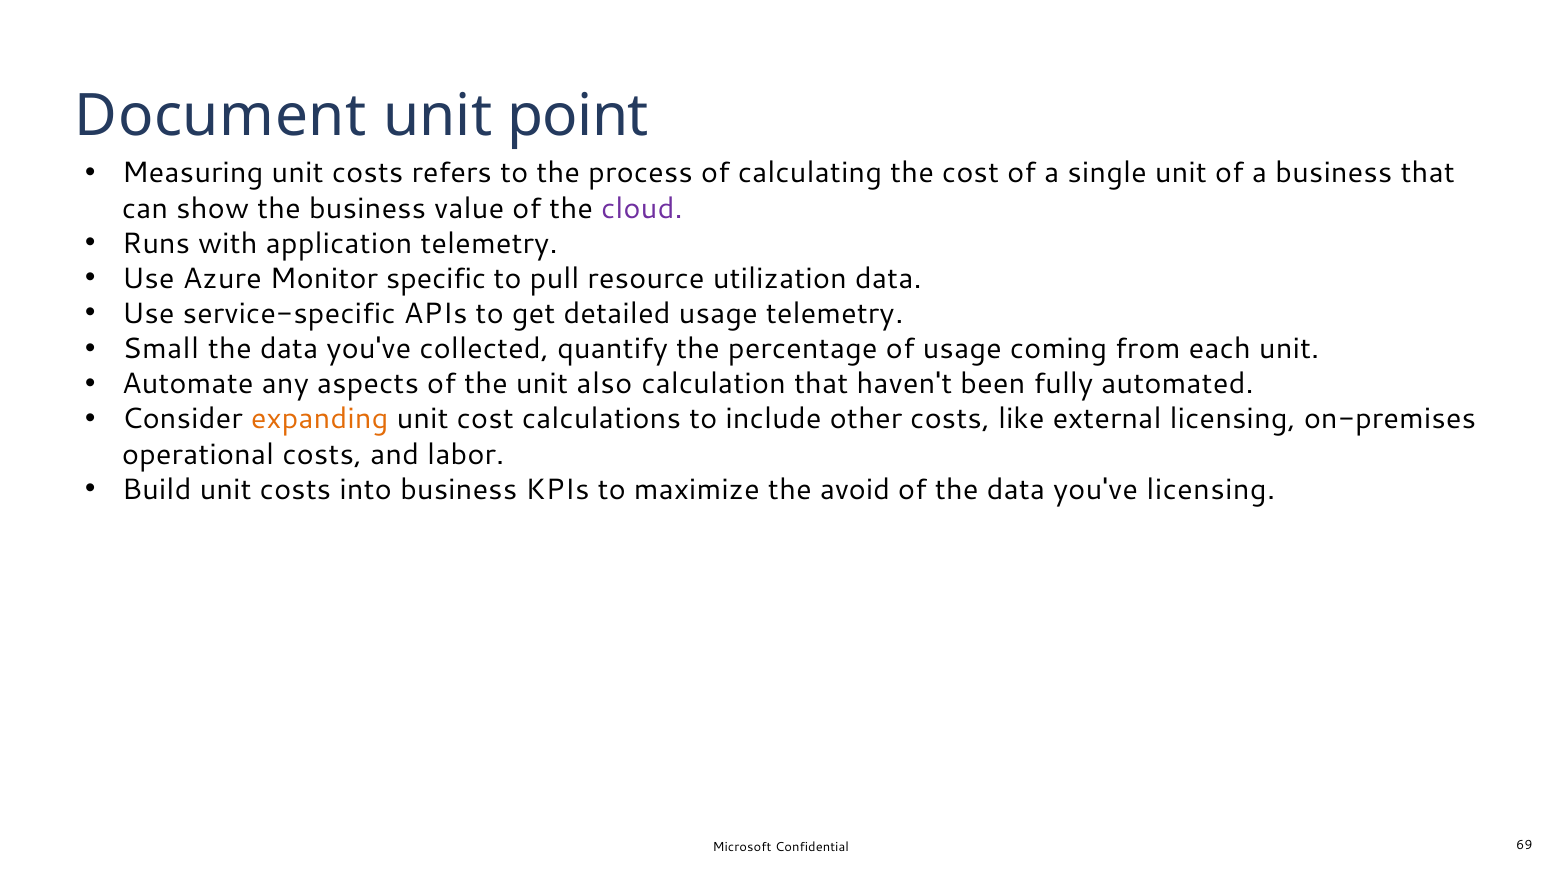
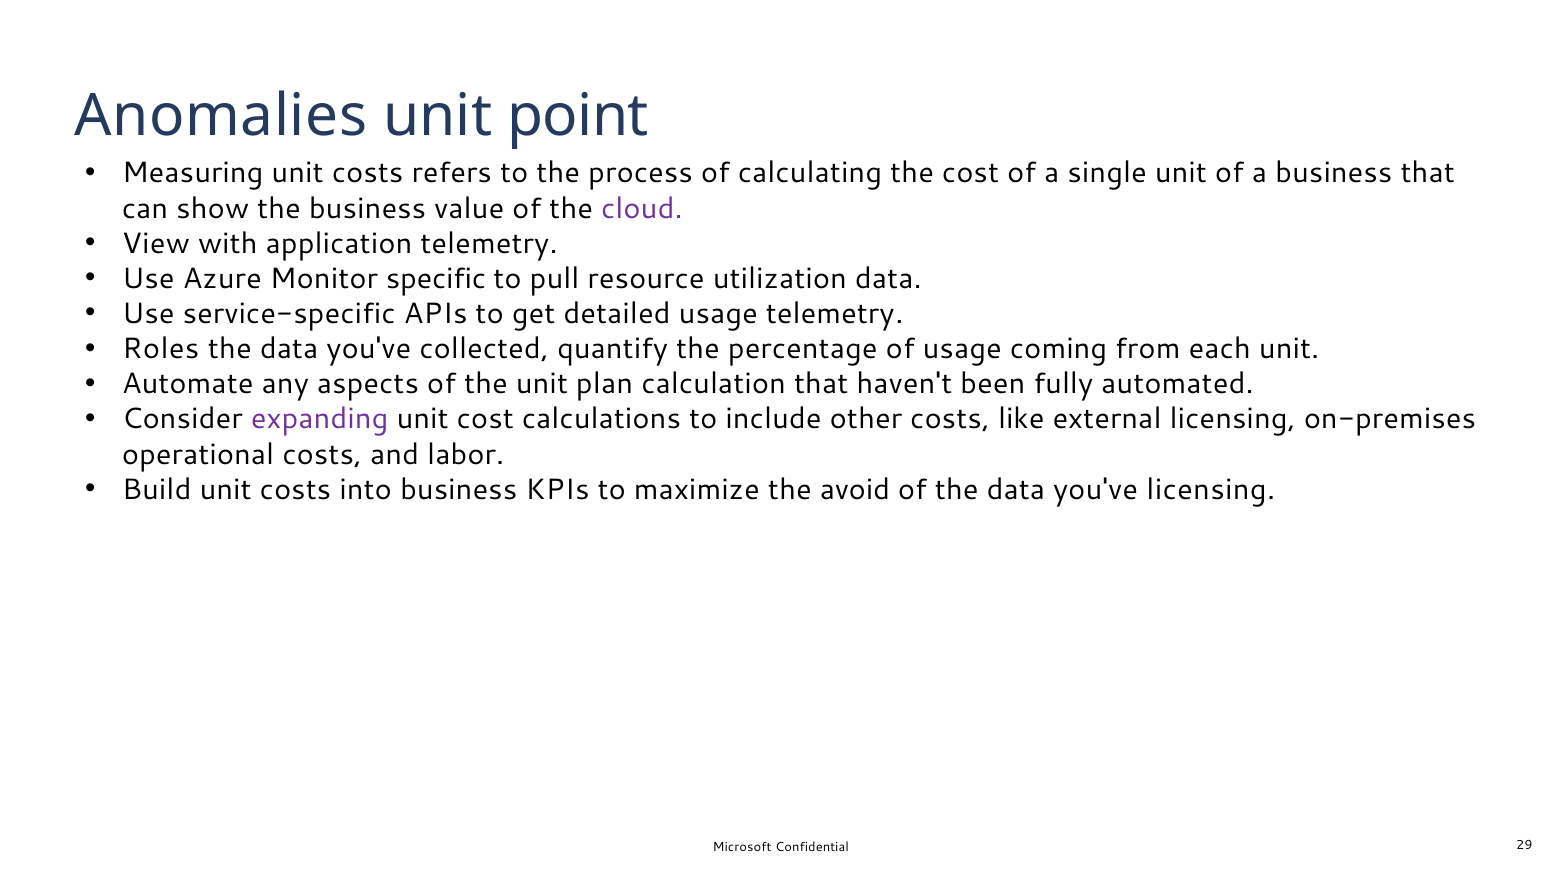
Document: Document -> Anomalies (221, 116)
Runs: Runs -> View (156, 243)
Small: Small -> Roles (161, 349)
also: also -> plan (605, 384)
expanding colour: orange -> purple (320, 419)
69: 69 -> 29 (1524, 845)
